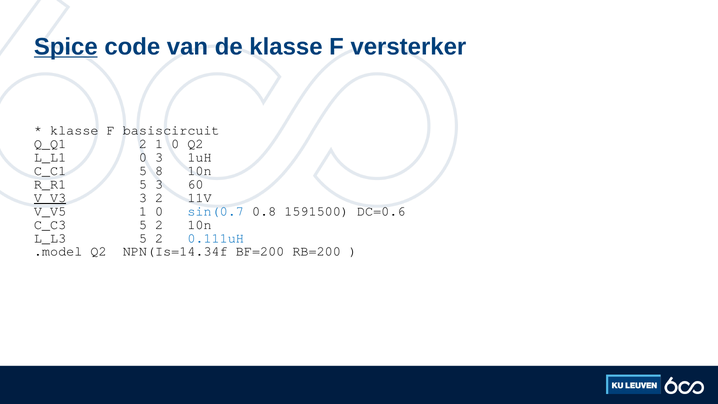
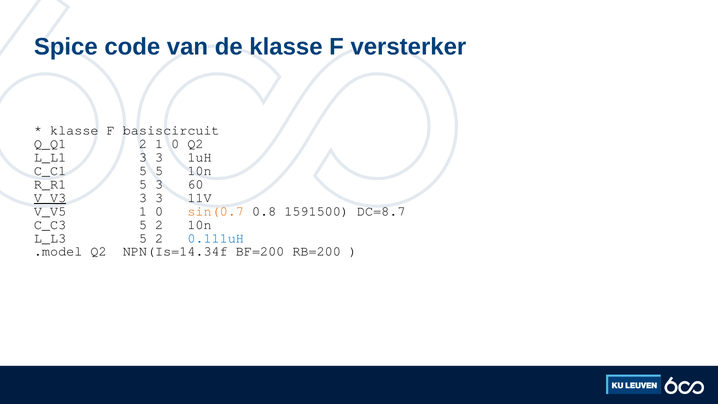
Spice underline: present -> none (66, 47)
L_L1 0: 0 -> 3 (143, 157)
5 8: 8 -> 5 (159, 171)
2: 2 -> 3 (159, 198)
sin(0.7 colour: blue -> orange (216, 211)
DC=0.6: DC=0.6 -> DC=8.7 (381, 211)
